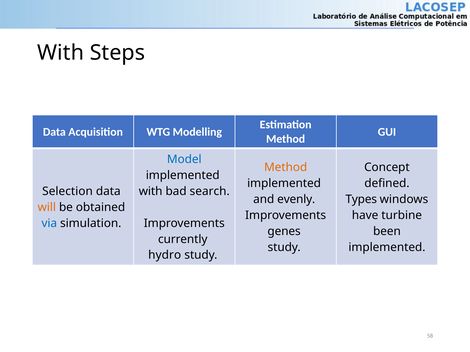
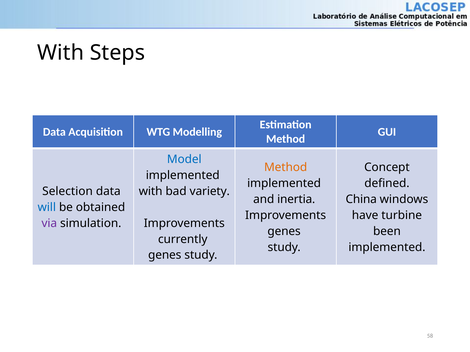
search: search -> variety (210, 192)
evenly: evenly -> inertia (296, 200)
Types: Types -> China (361, 200)
will colour: orange -> blue (47, 208)
via colour: blue -> purple (49, 223)
hydro: hydro -> genes (165, 255)
